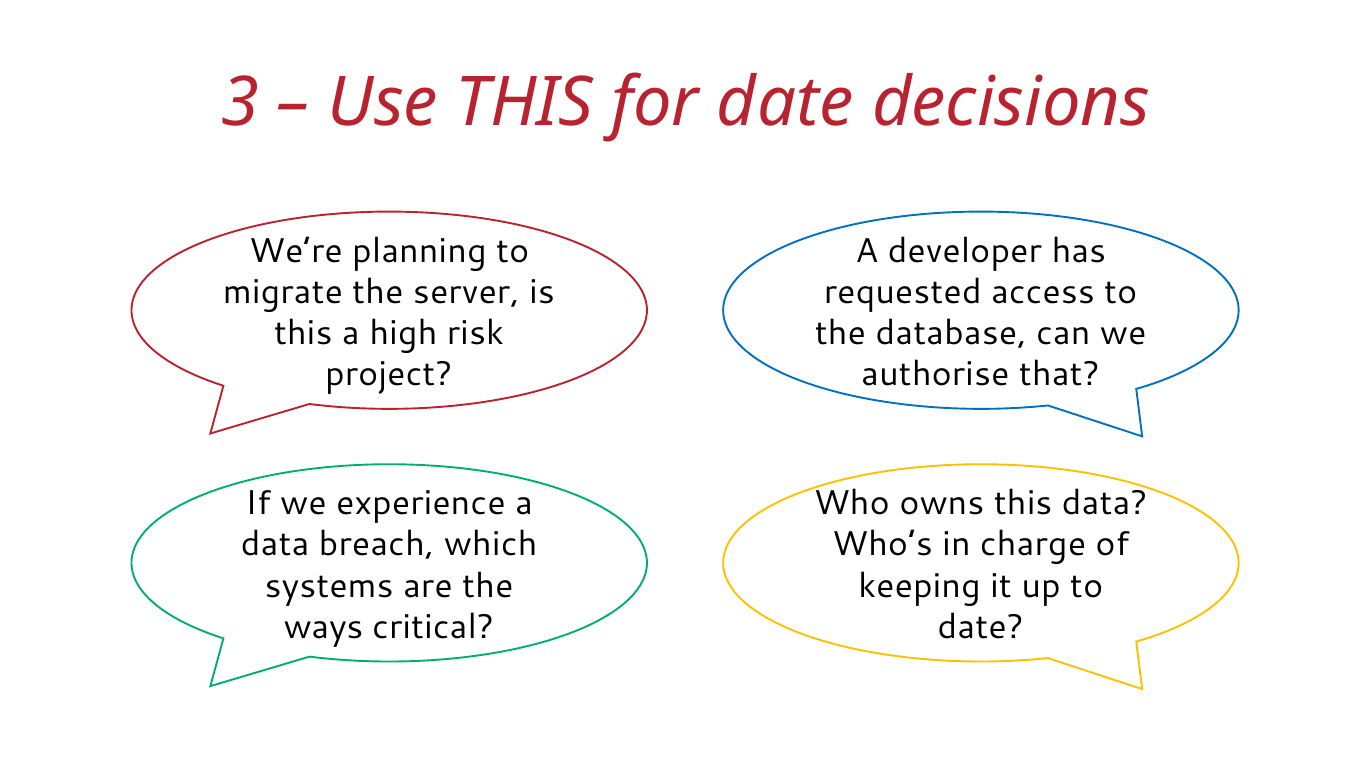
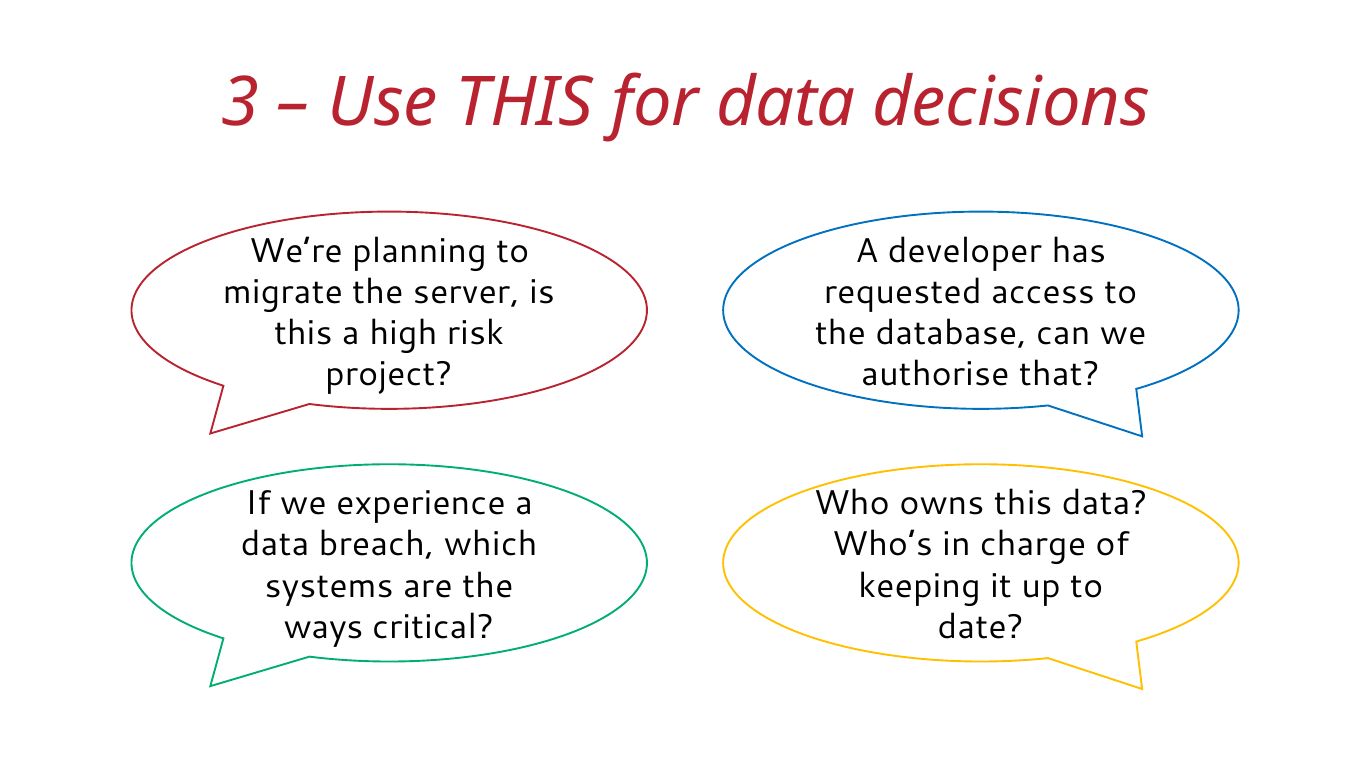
for date: date -> data (786, 103)
